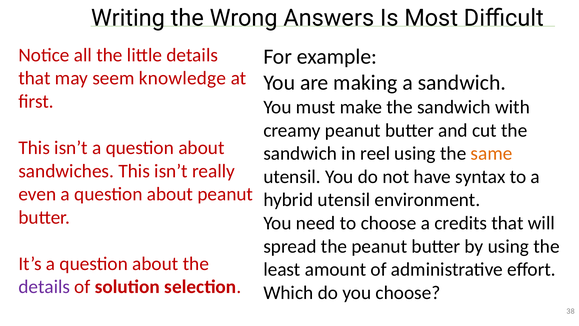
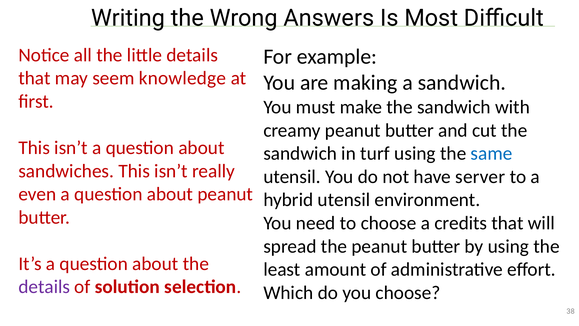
reel: reel -> turf (375, 153)
same colour: orange -> blue (492, 153)
syntax: syntax -> server (480, 177)
